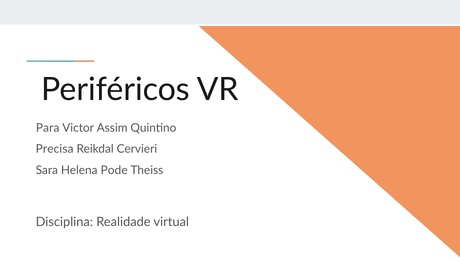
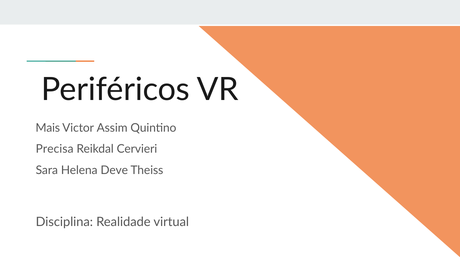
Para: Para -> Mais (48, 128)
Pode: Pode -> Deve (114, 170)
